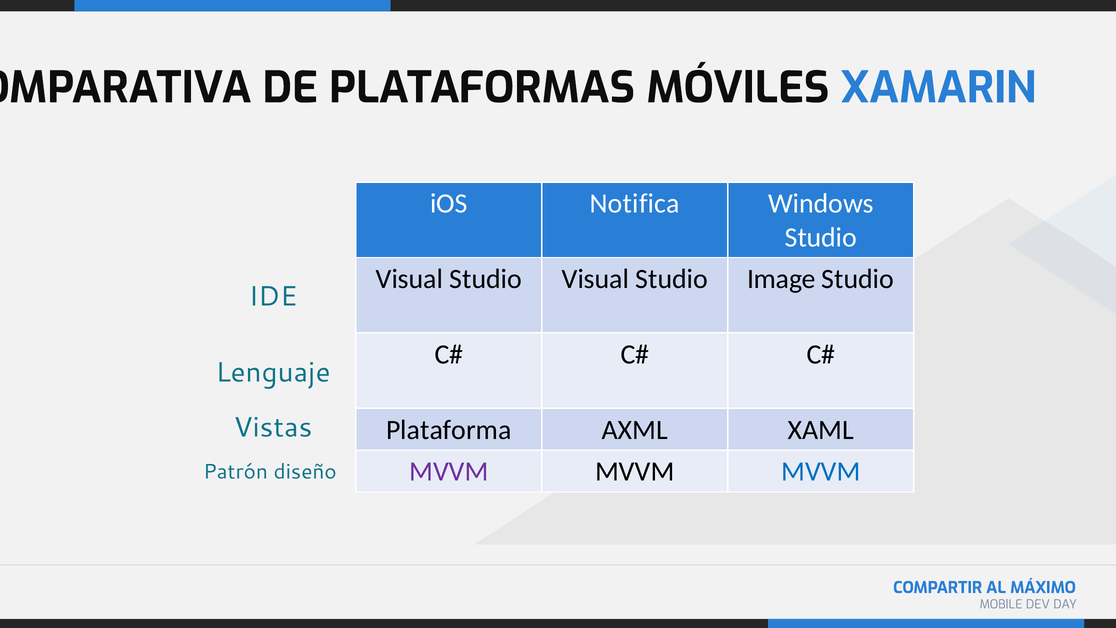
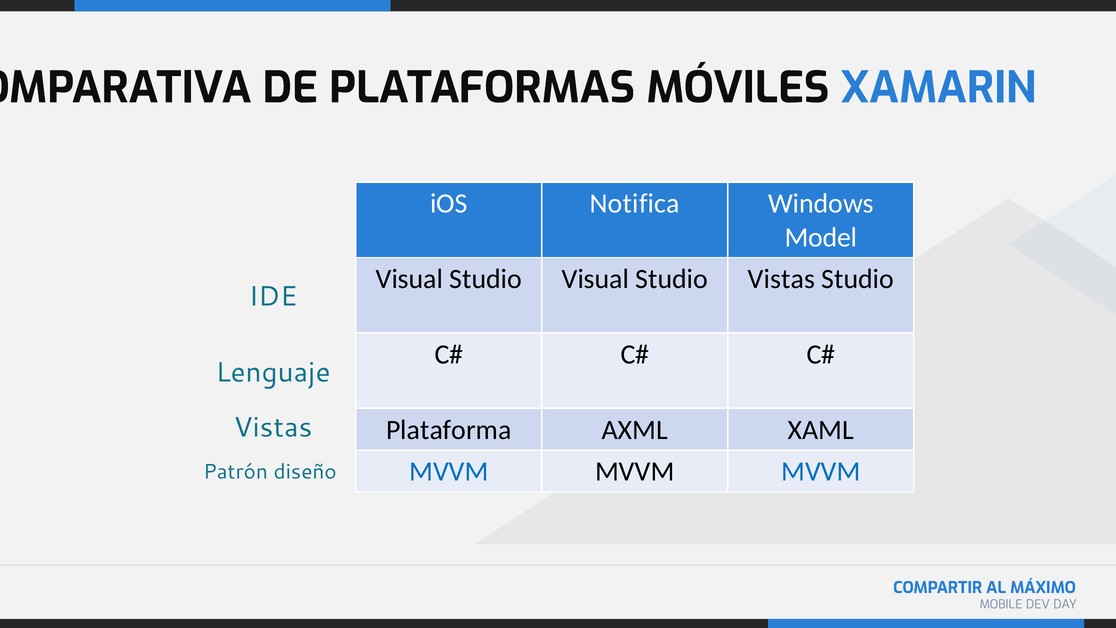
Studio: Studio -> Model (821, 238)
Studio Image: Image -> Vistas (781, 279)
MVVM colour: purple -> blue (449, 472)
